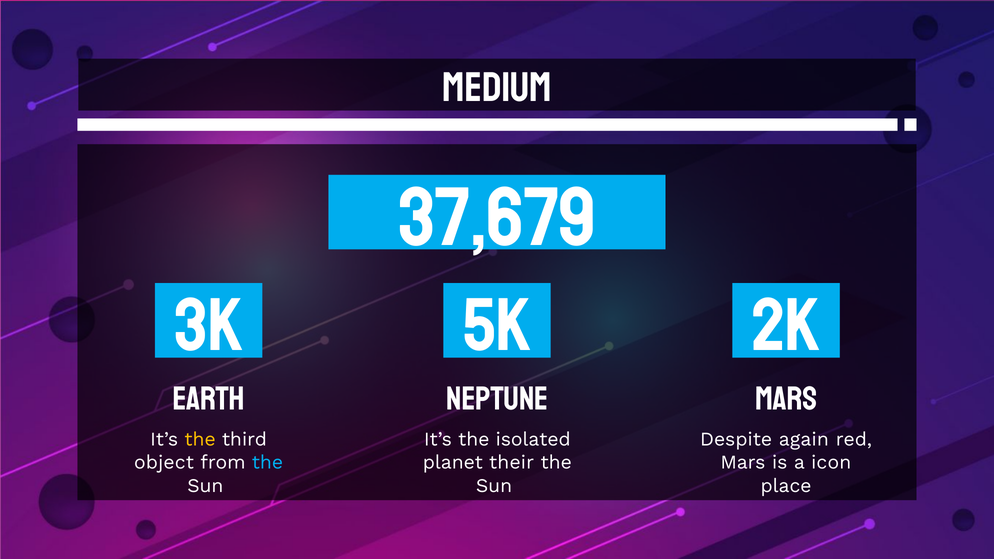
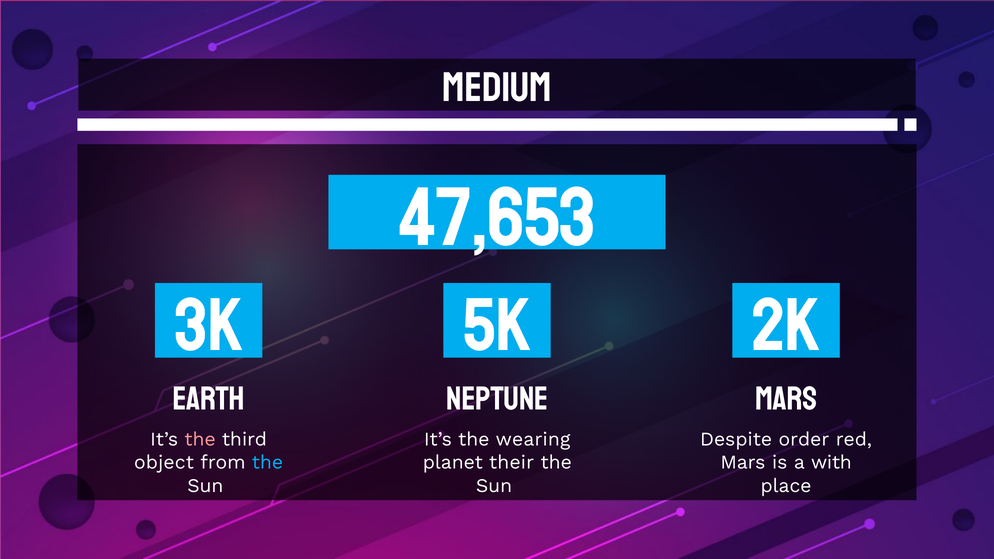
37,679: 37,679 -> 47,653 (497, 218)
the colour: yellow -> pink (200, 439)
isolated: isolated -> wearing (533, 439)
again: again -> order (804, 439)
icon: icon -> with (831, 463)
